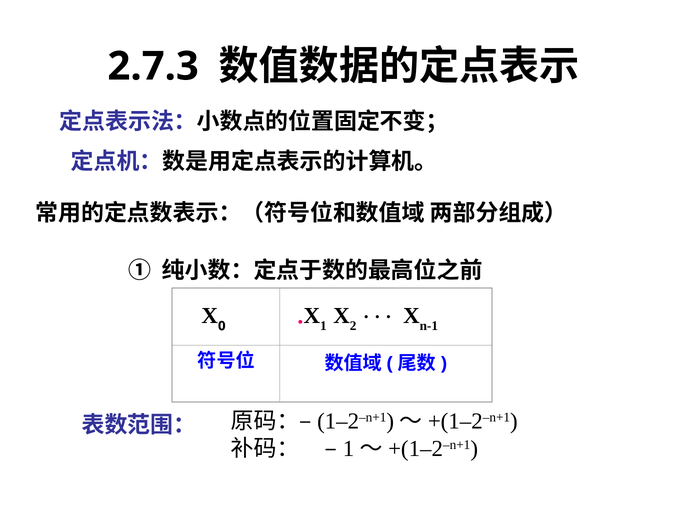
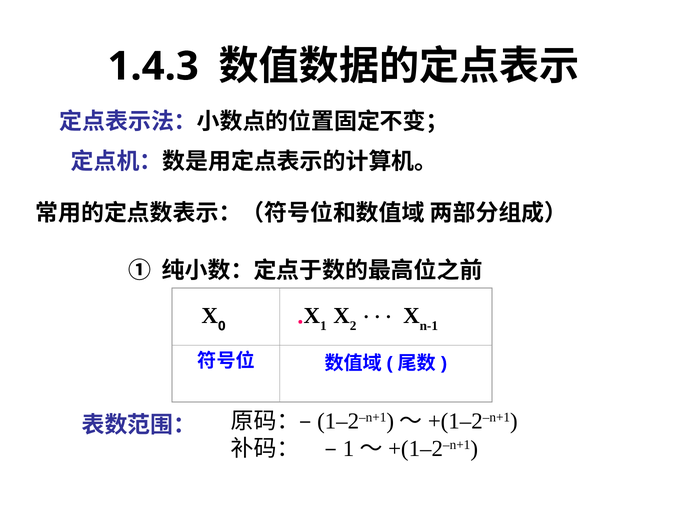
2.7.3: 2.7.3 -> 1.4.3 (153, 66)
